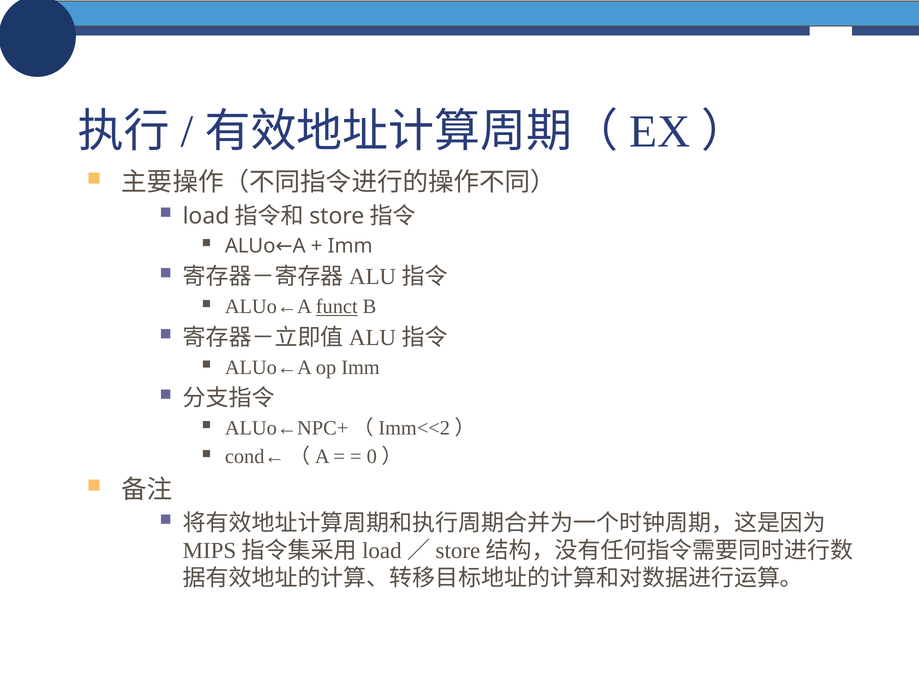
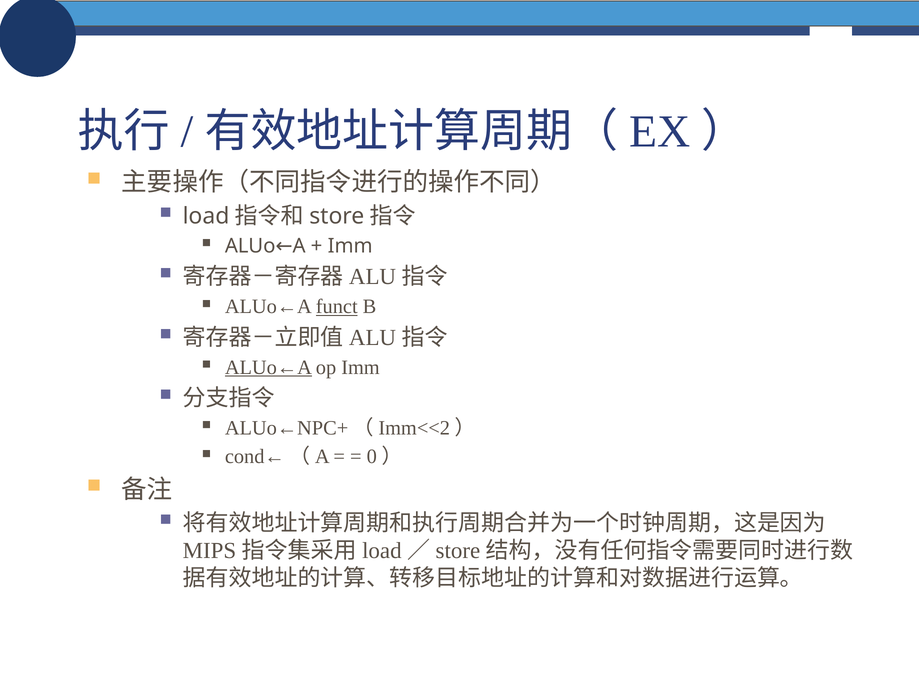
ALUo←A underline: none -> present (268, 367)
